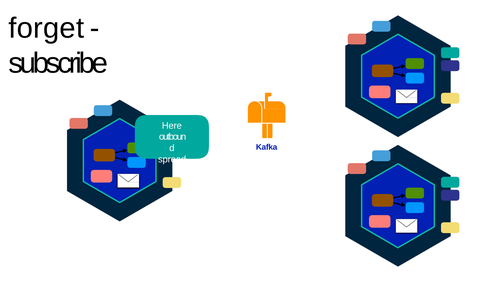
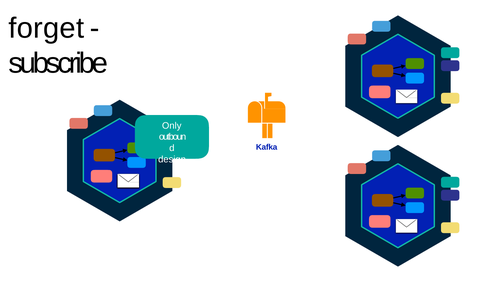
Here: Here -> Only (172, 126)
spread: spread -> design (172, 159)
